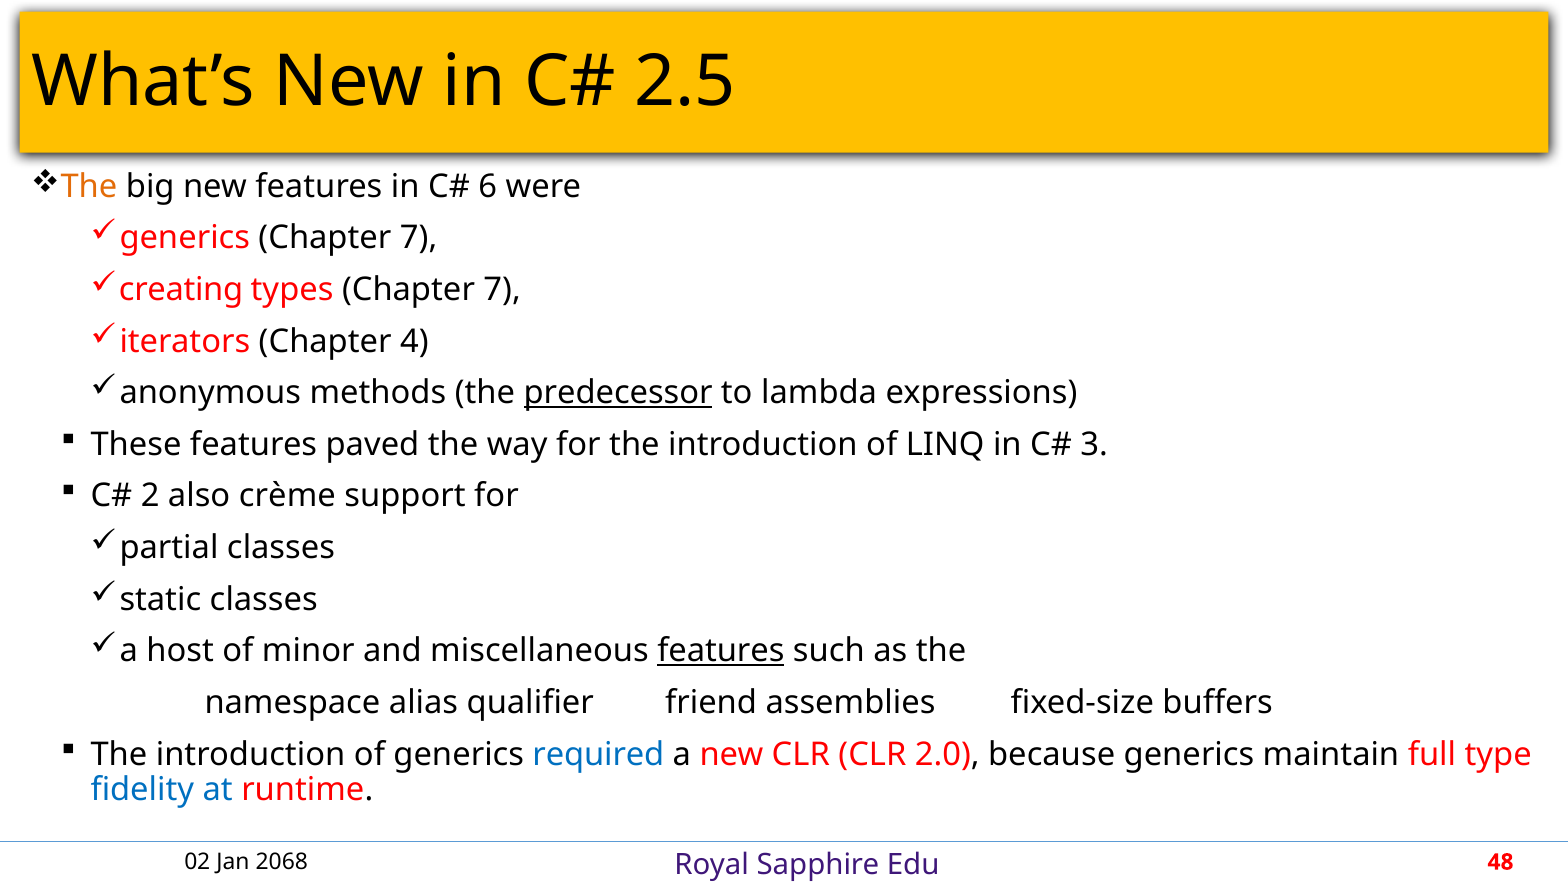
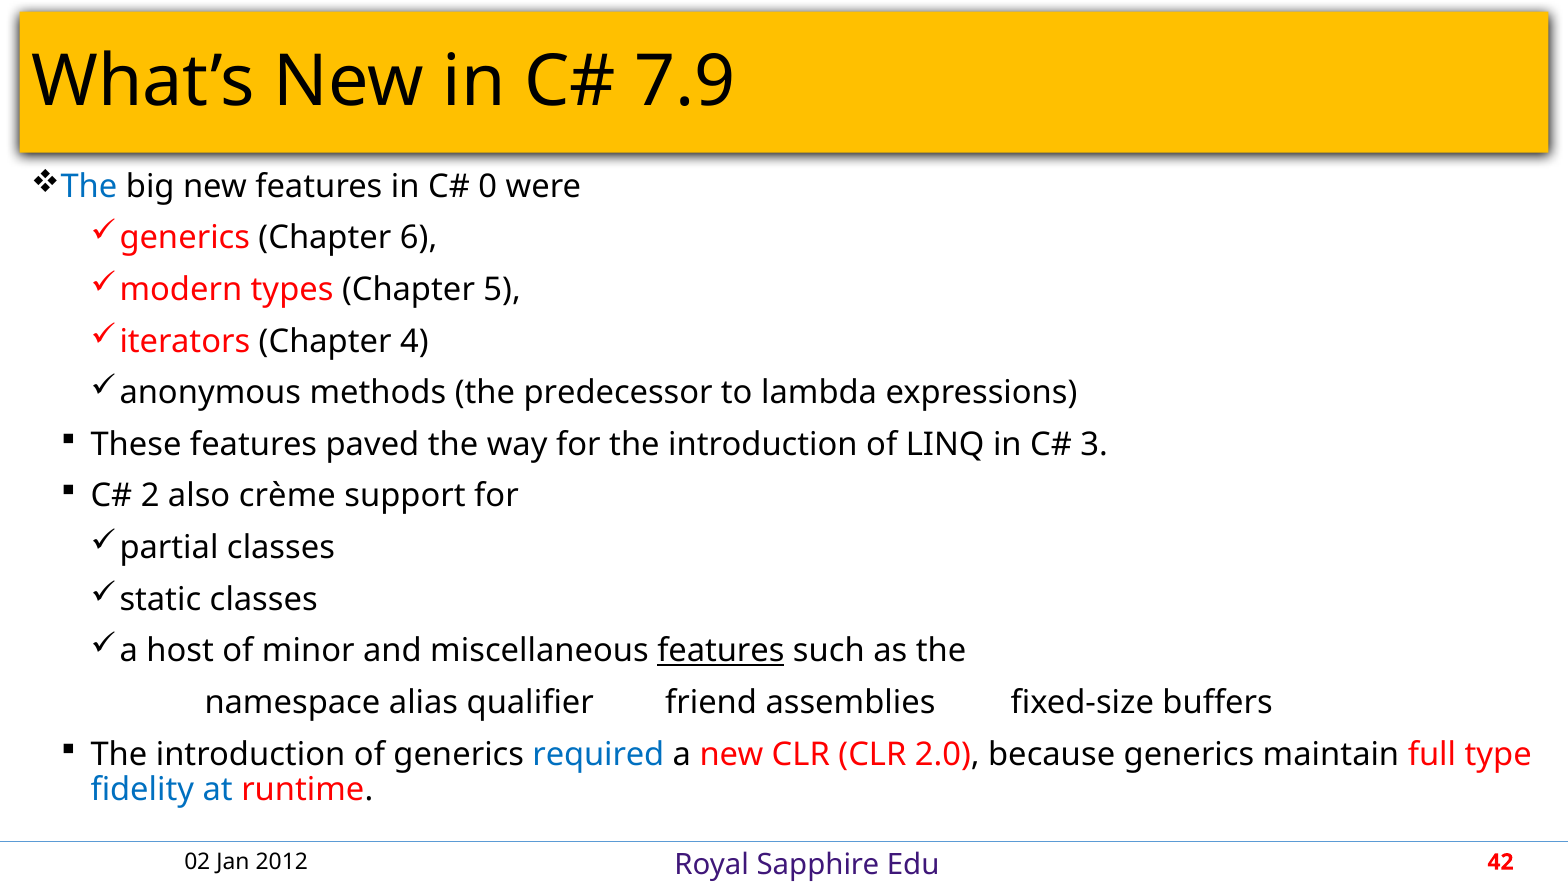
2.5: 2.5 -> 7.9 (685, 82)
The colour: orange -> blue (89, 186)
6: 6 -> 0 (488, 186)
generics Chapter 7: 7 -> 6 (419, 238)
creating: creating -> modern (181, 290)
types Chapter 7: 7 -> 5 (502, 290)
predecessor underline: present -> none (618, 393)
2068: 2068 -> 2012 (282, 862)
48: 48 -> 42 (1501, 862)
